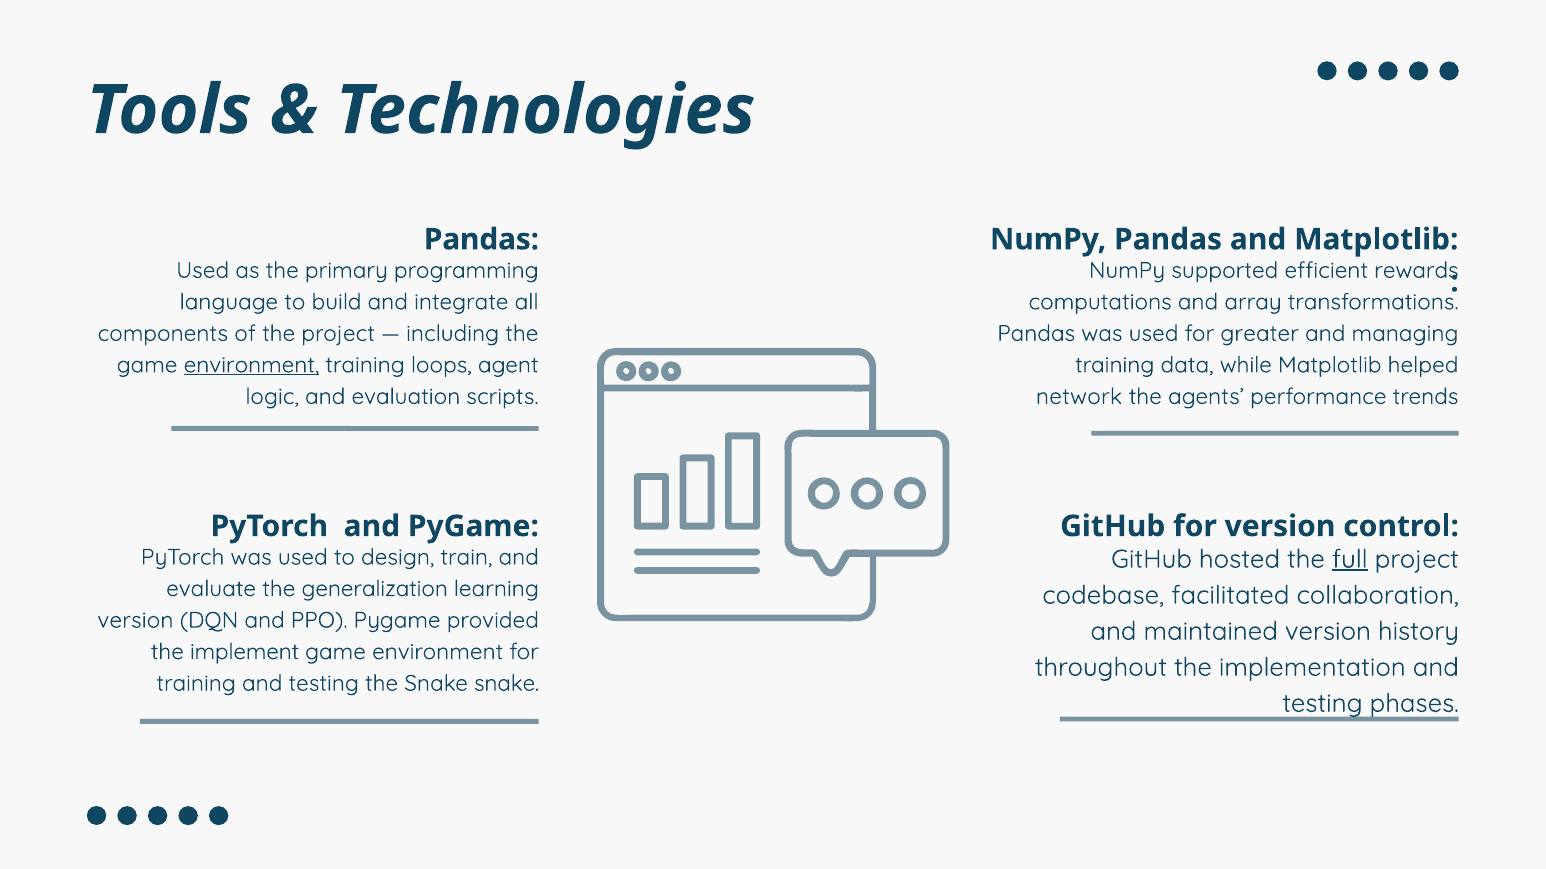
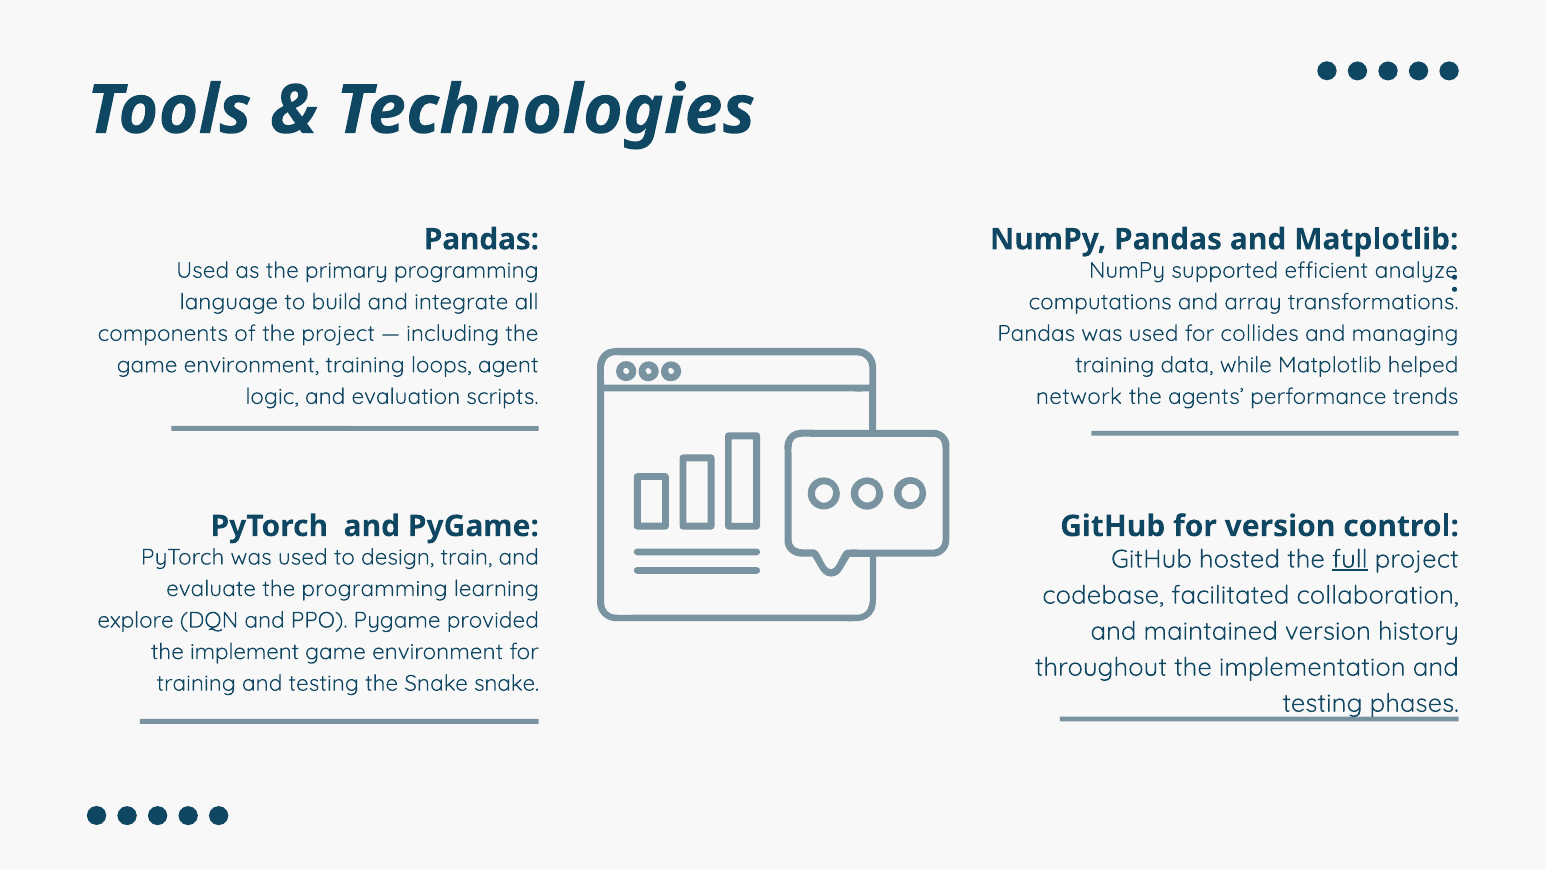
rewards: rewards -> analyze (1416, 271)
greater: greater -> collides (1260, 334)
environment underline: present -> none (251, 365)
the generalization: generalization -> programming (374, 589)
version: version -> explore (136, 621)
